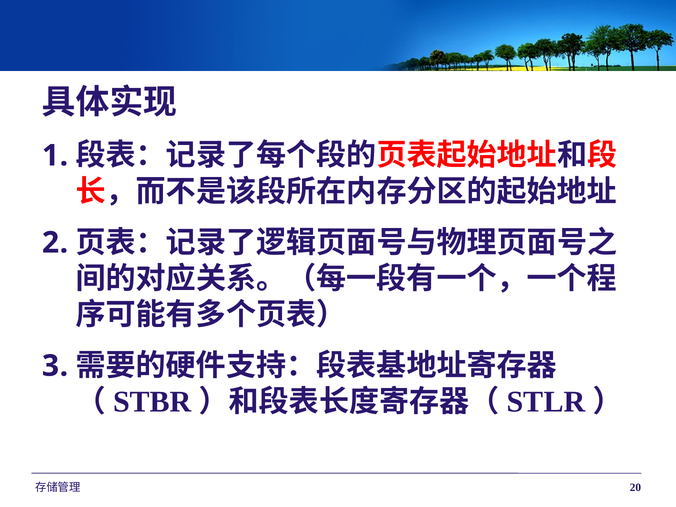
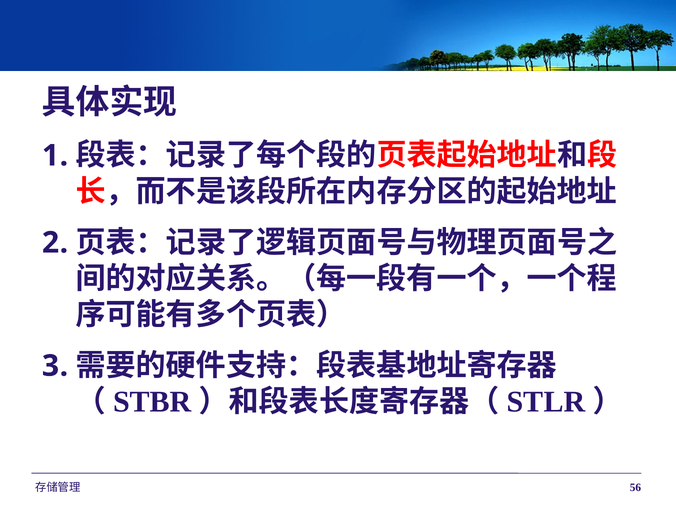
20: 20 -> 56 (635, 488)
